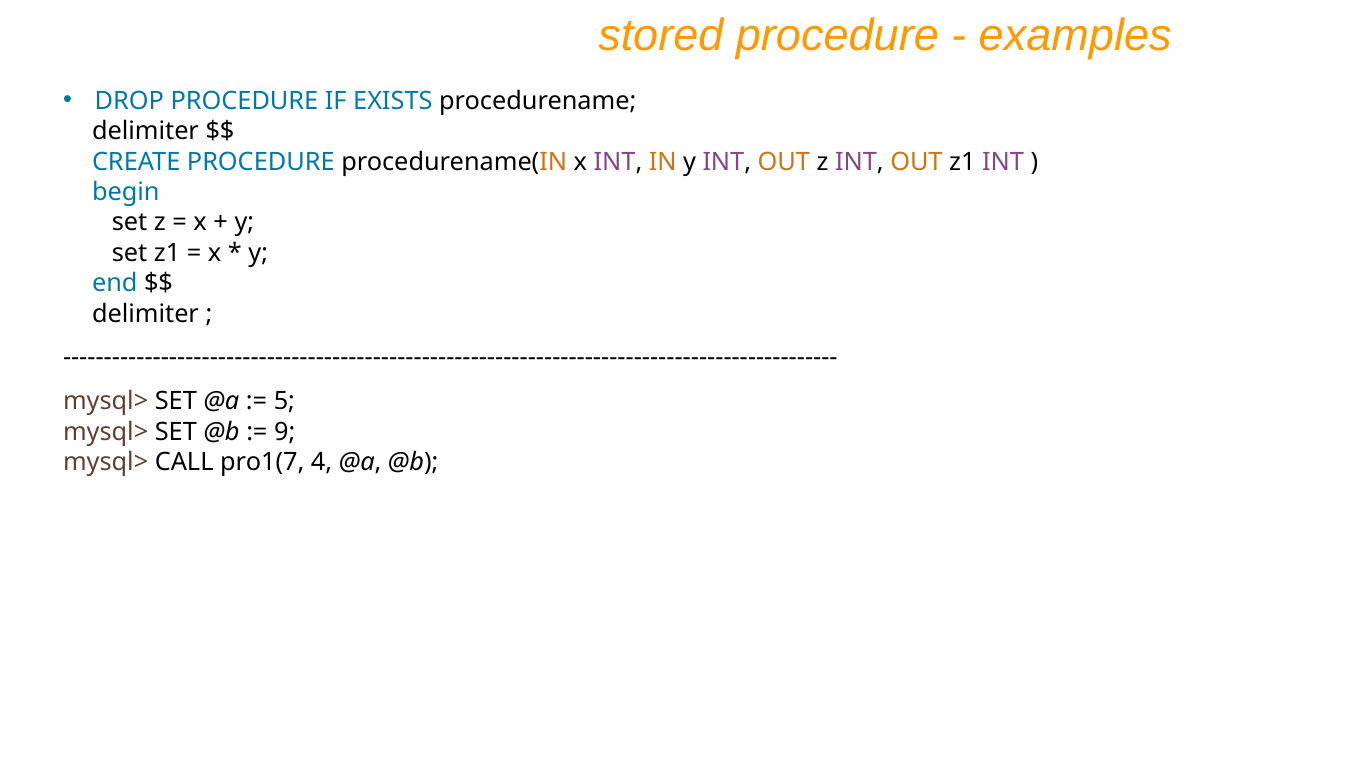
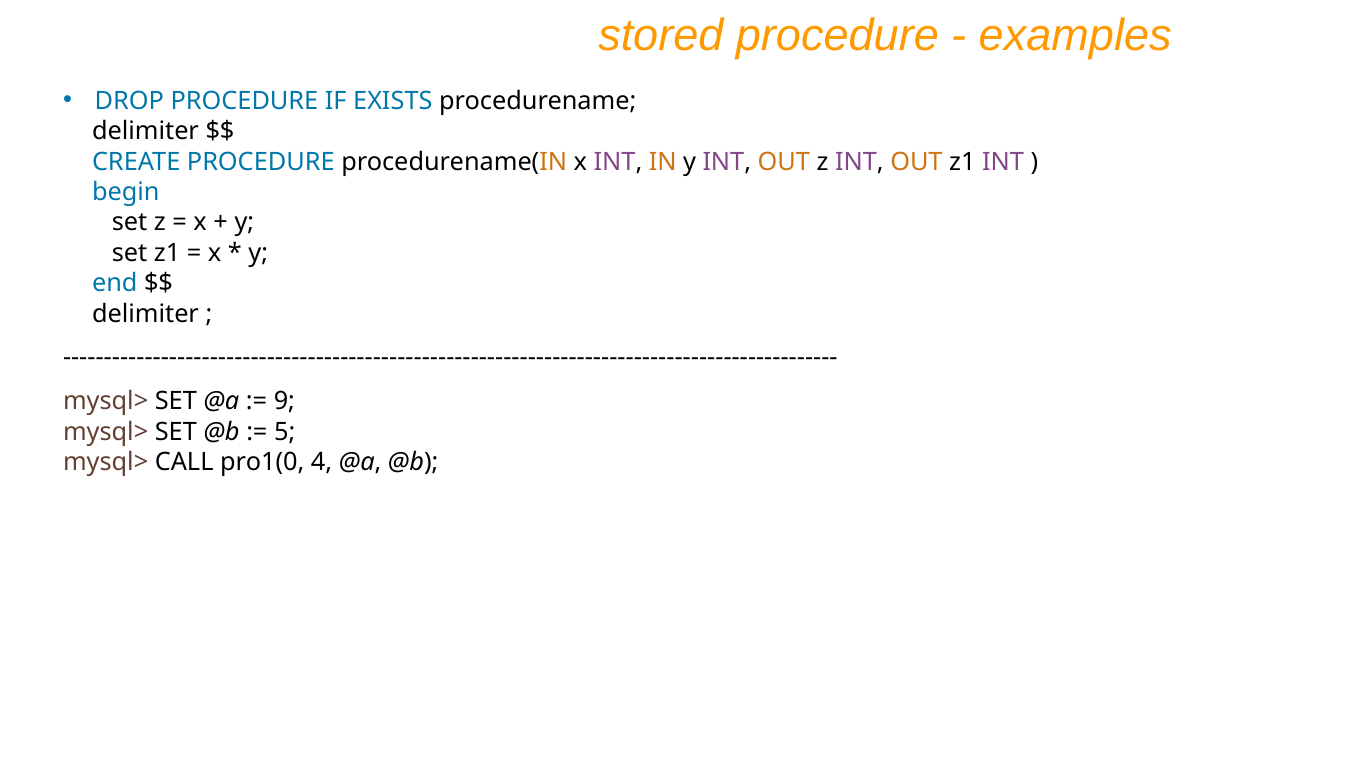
5: 5 -> 9 (284, 401)
9: 9 -> 5 (285, 432)
pro1(7: pro1(7 -> pro1(0 (262, 462)
